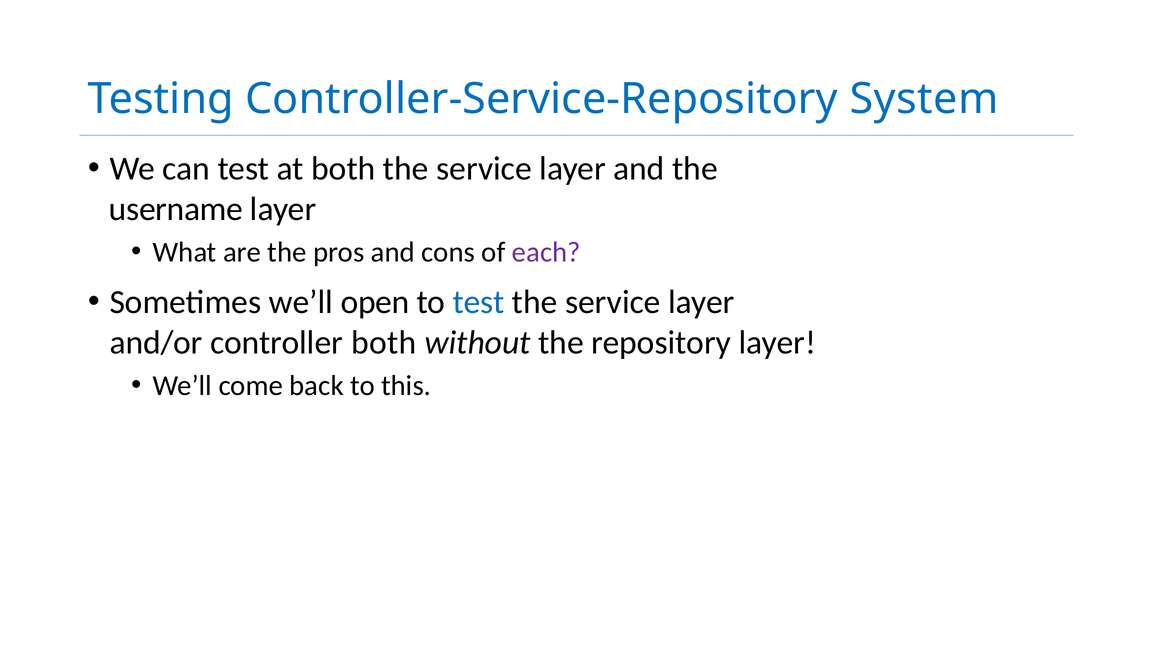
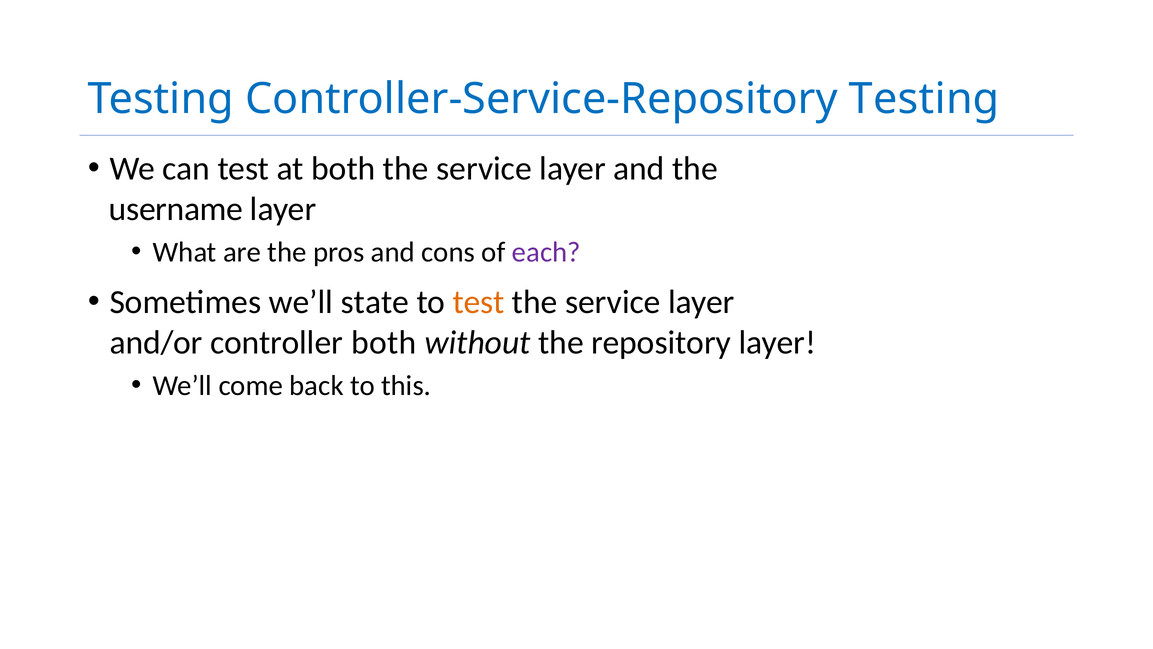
Controller-Service-Repository System: System -> Testing (924, 99)
open: open -> state (375, 302)
test colour: blue -> orange (479, 302)
